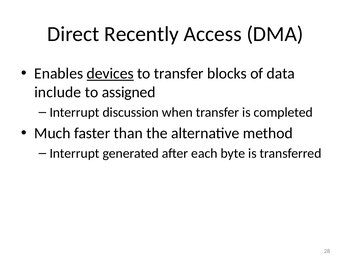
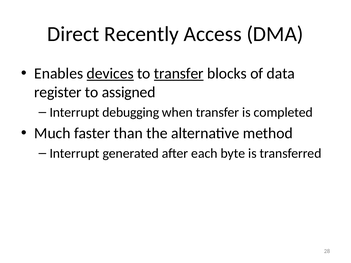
transfer underline: none -> present (179, 74)
include: include -> register (58, 92)
discussion: discussion -> debugging (131, 113)
